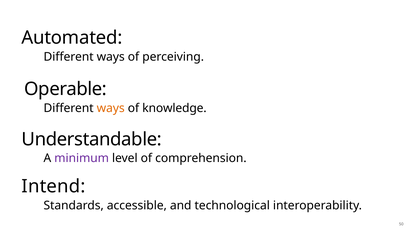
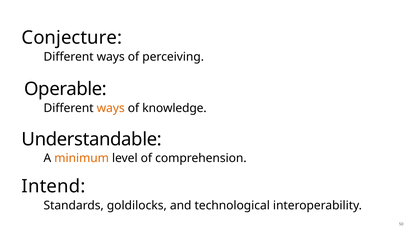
Automated: Automated -> Conjecture (72, 38)
minimum colour: purple -> orange (82, 158)
accessible: accessible -> goldilocks (137, 205)
